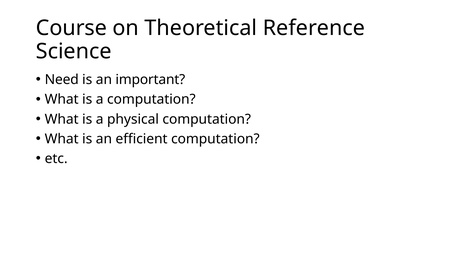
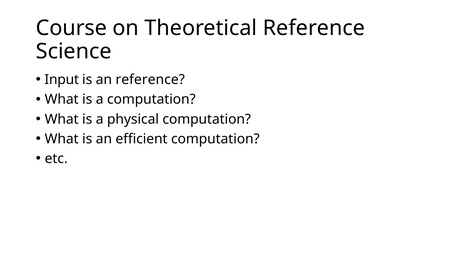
Need: Need -> Input (62, 80)
an important: important -> reference (150, 80)
